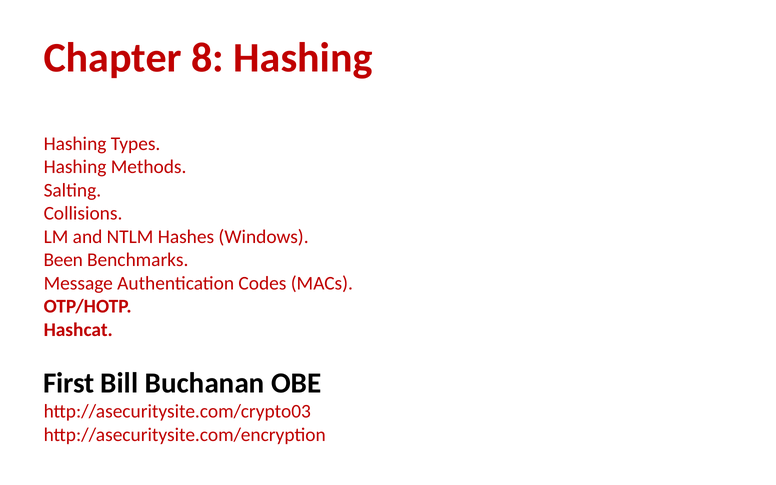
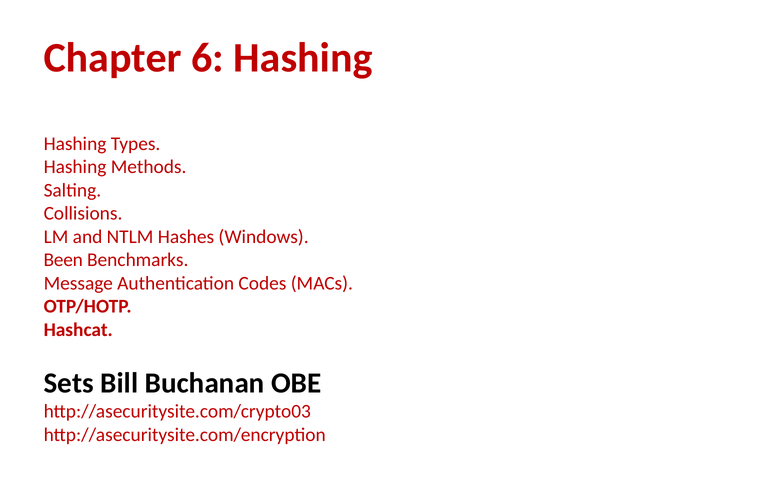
8: 8 -> 6 (208, 58)
First: First -> Sets (69, 383)
